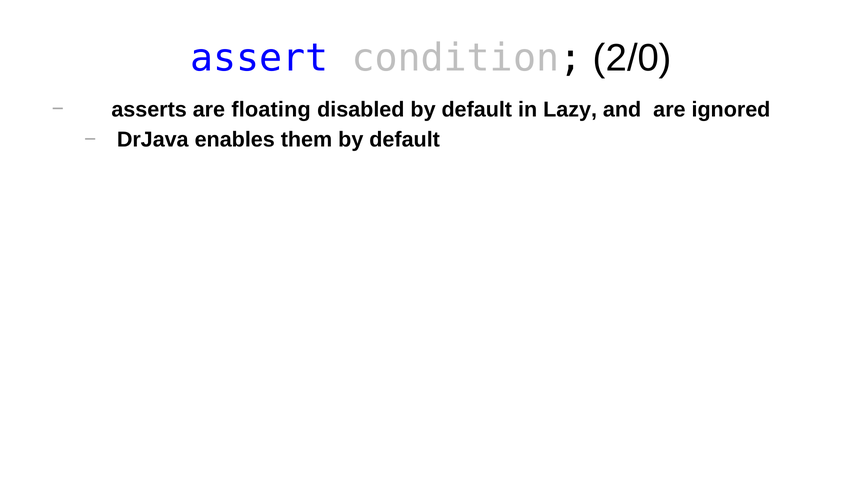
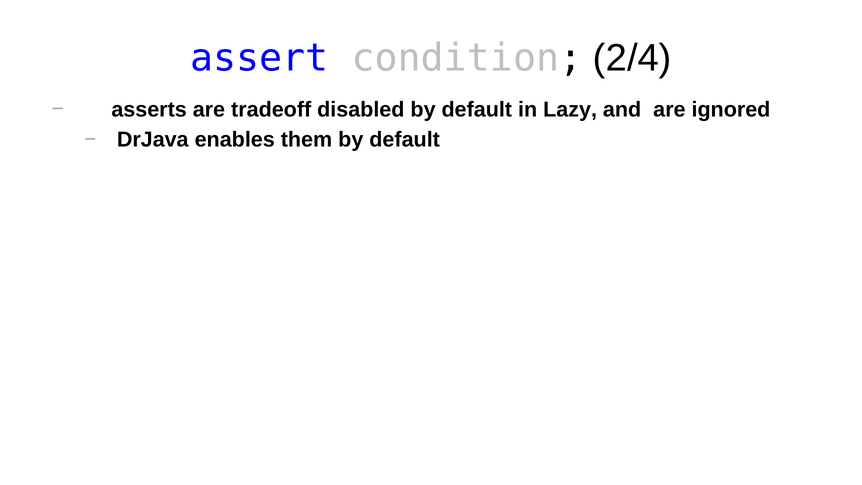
2/0: 2/0 -> 2/4 (632, 58)
floating: floating -> tradeoff (271, 110)
